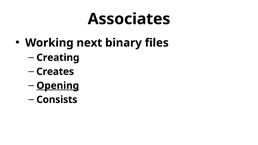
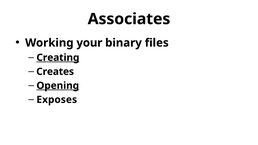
next: next -> your (89, 43)
Creating underline: none -> present (58, 58)
Consists: Consists -> Exposes (57, 100)
